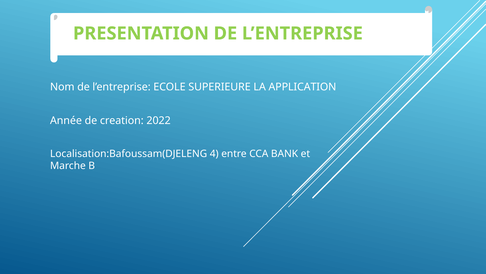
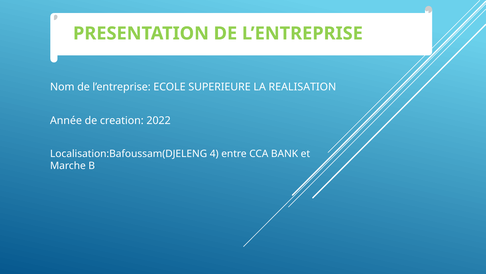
APPLICATION: APPLICATION -> REALISATION (302, 87)
